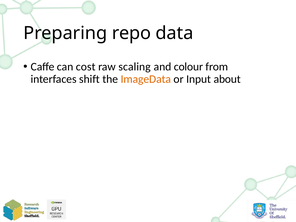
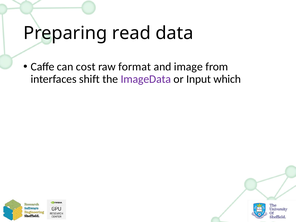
repo: repo -> read (131, 33)
scaling: scaling -> format (135, 67)
colour: colour -> image (188, 67)
ImageData colour: orange -> purple (146, 79)
about: about -> which (227, 79)
